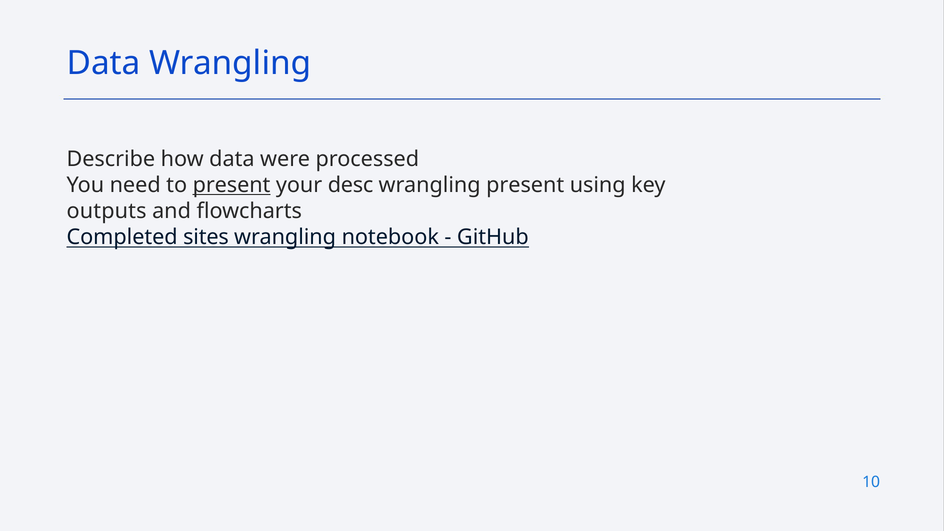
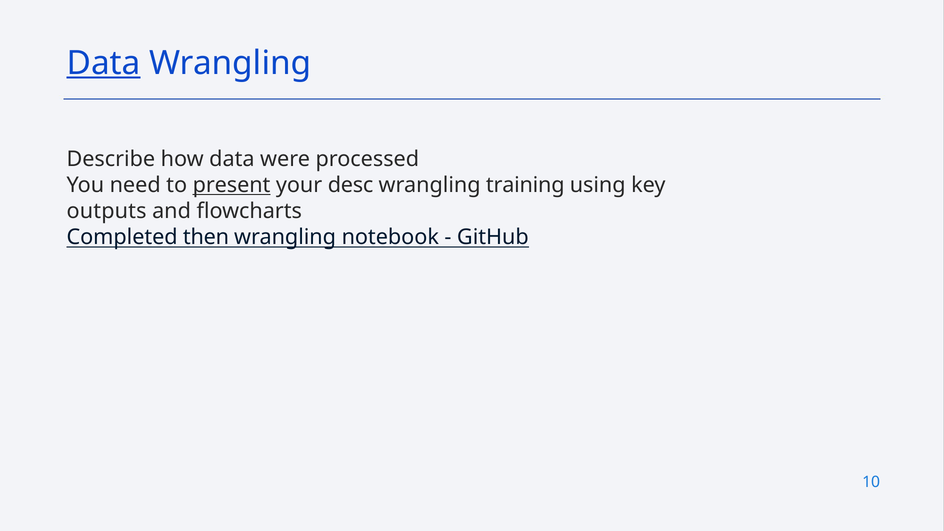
Data underline: none -> present (104, 63)
wrangling present: present -> training (525, 185)
sites: sites -> then (206, 237)
